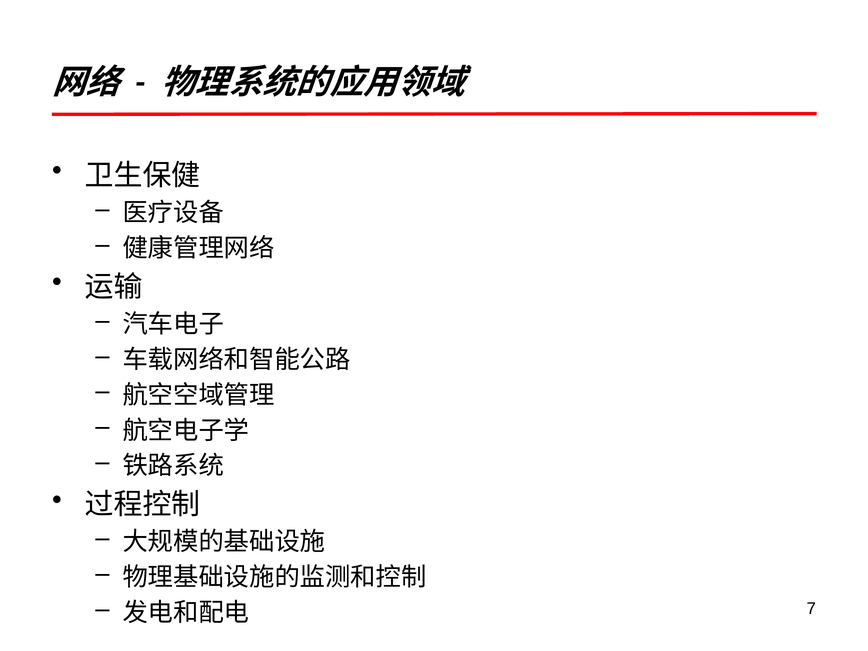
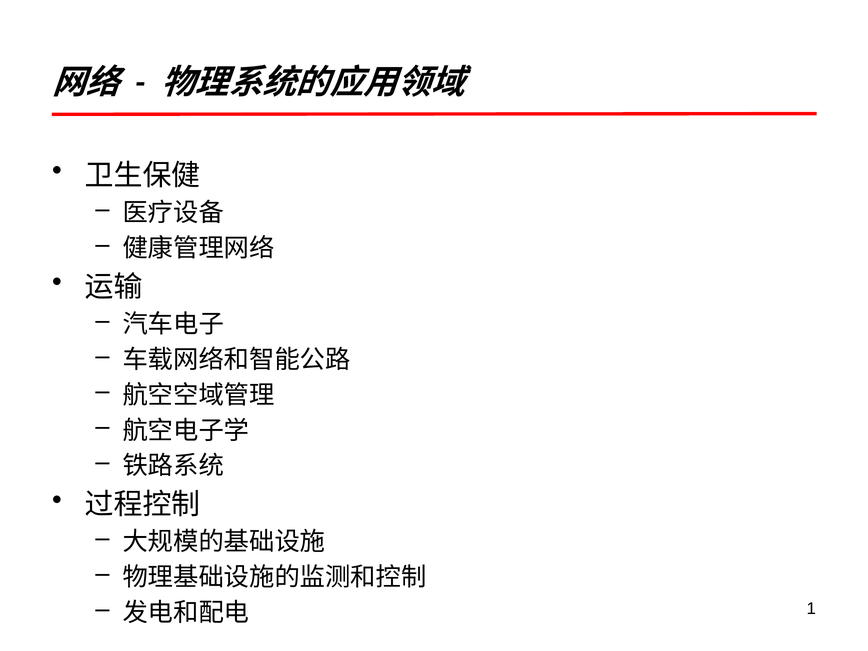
7: 7 -> 1 (811, 608)
